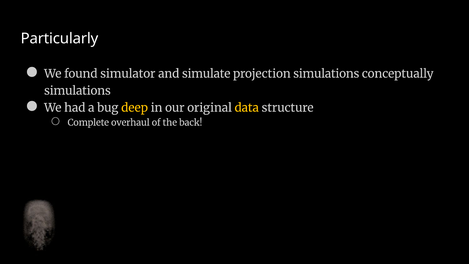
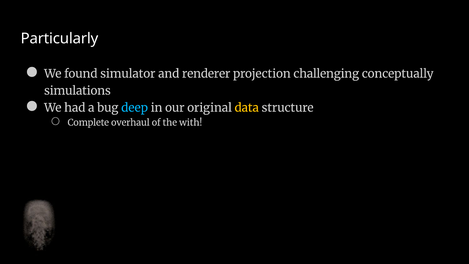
simulate: simulate -> renderer (206, 74)
projection simulations: simulations -> challenging (326, 74)
deep colour: yellow -> light blue (135, 108)
back: back -> with (191, 123)
